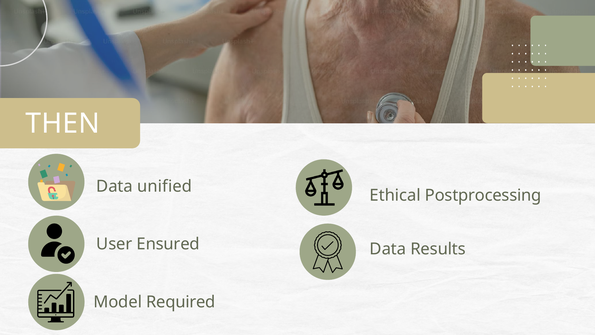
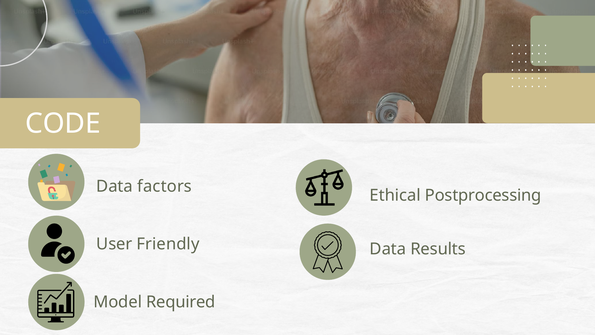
THEN: THEN -> CODE (63, 123)
unified: unified -> factors (165, 186)
Ensured: Ensured -> Friendly (168, 244)
